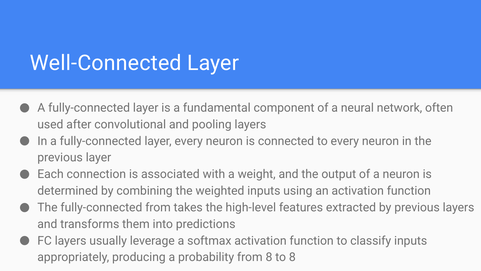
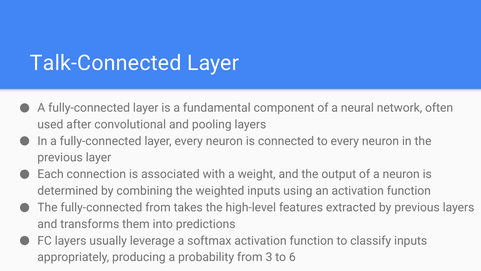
Well-Connected: Well-Connected -> Talk-Connected (106, 63)
from 8: 8 -> 3 (269, 257)
to 8: 8 -> 6 (292, 257)
